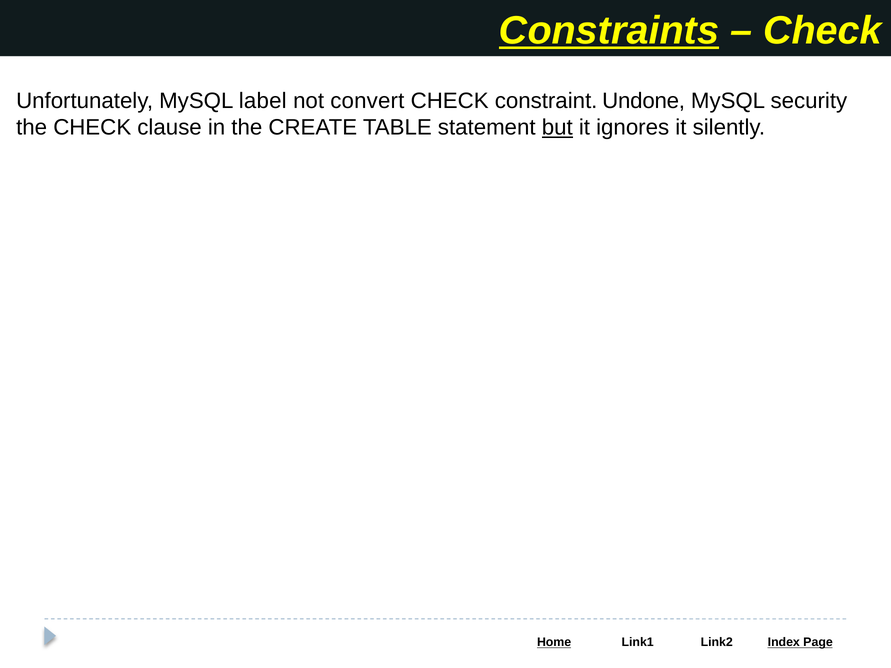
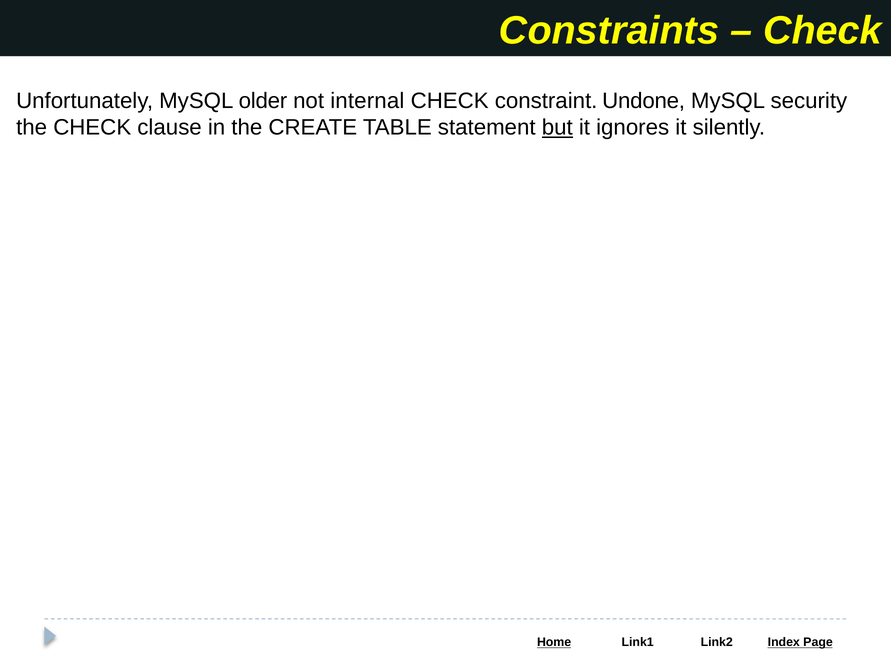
Constraints underline: present -> none (609, 31)
label: label -> older (263, 101)
convert: convert -> internal (367, 101)
